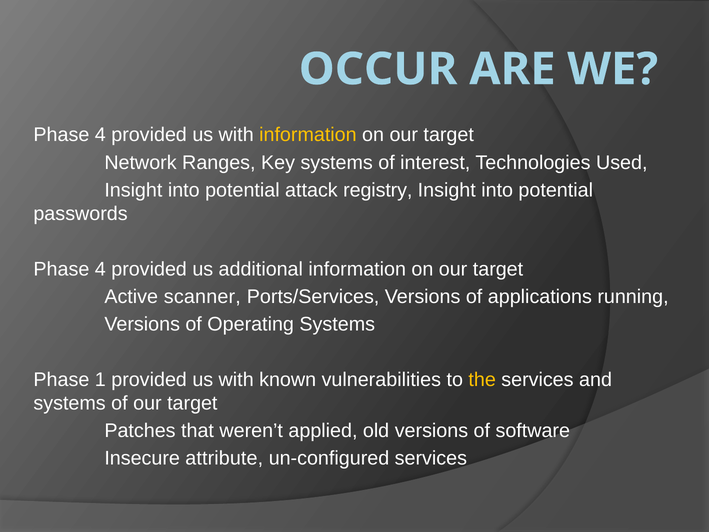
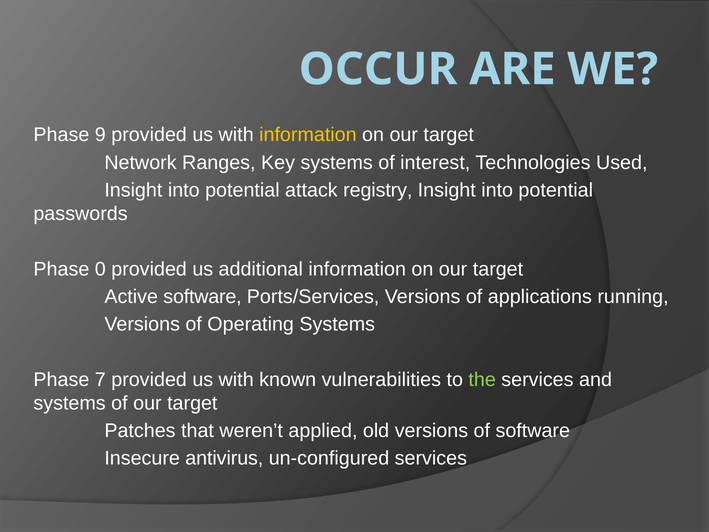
4: 4 -> 9 (100, 135)
4: 4 -> 0 (100, 269)
Active scanner: scanner -> software (203, 297)
1: 1 -> 7 (100, 379)
the colour: yellow -> light green (482, 379)
attribute: attribute -> antivirus (224, 458)
